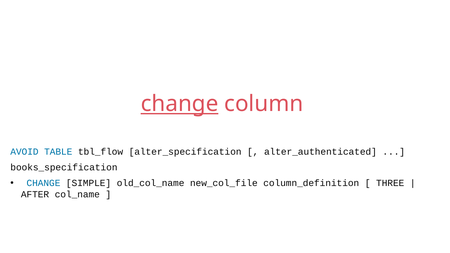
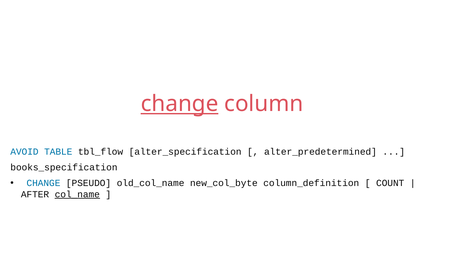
alter_authenticated: alter_authenticated -> alter_predetermined (320, 152)
SIMPLE: SIMPLE -> PSEUDO (89, 183)
new_col_file: new_col_file -> new_col_byte (224, 183)
THREE: THREE -> COUNT (390, 183)
col_name underline: none -> present (77, 194)
